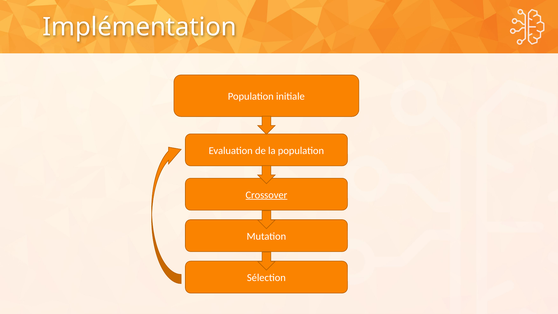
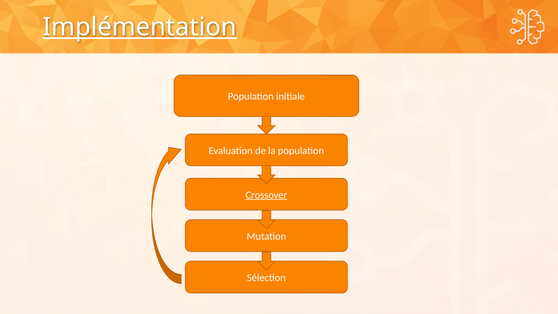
Implémentation underline: none -> present (140, 27)
